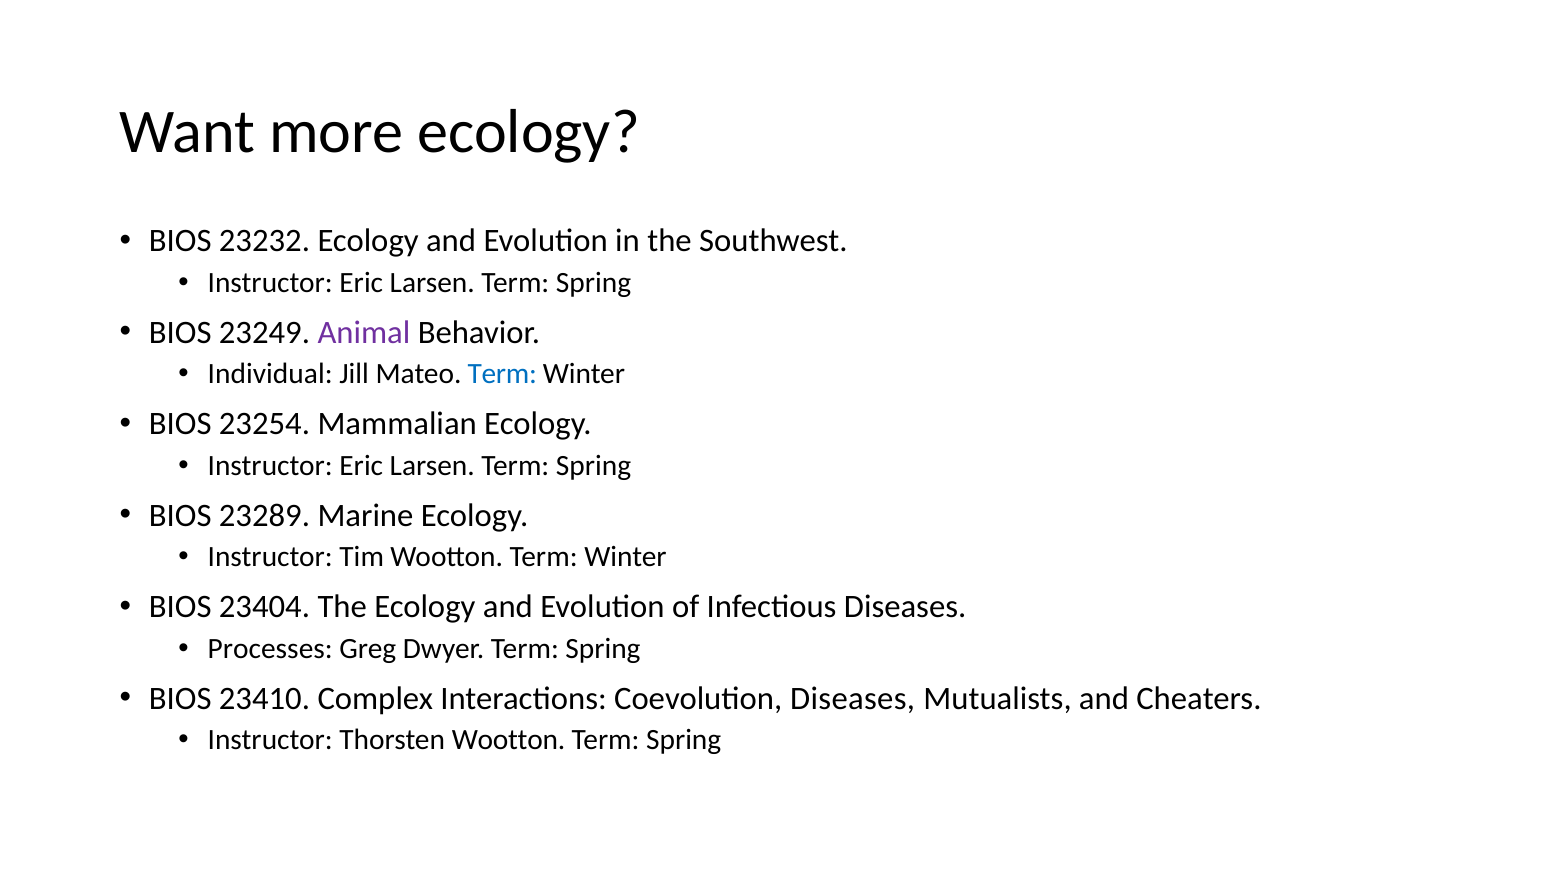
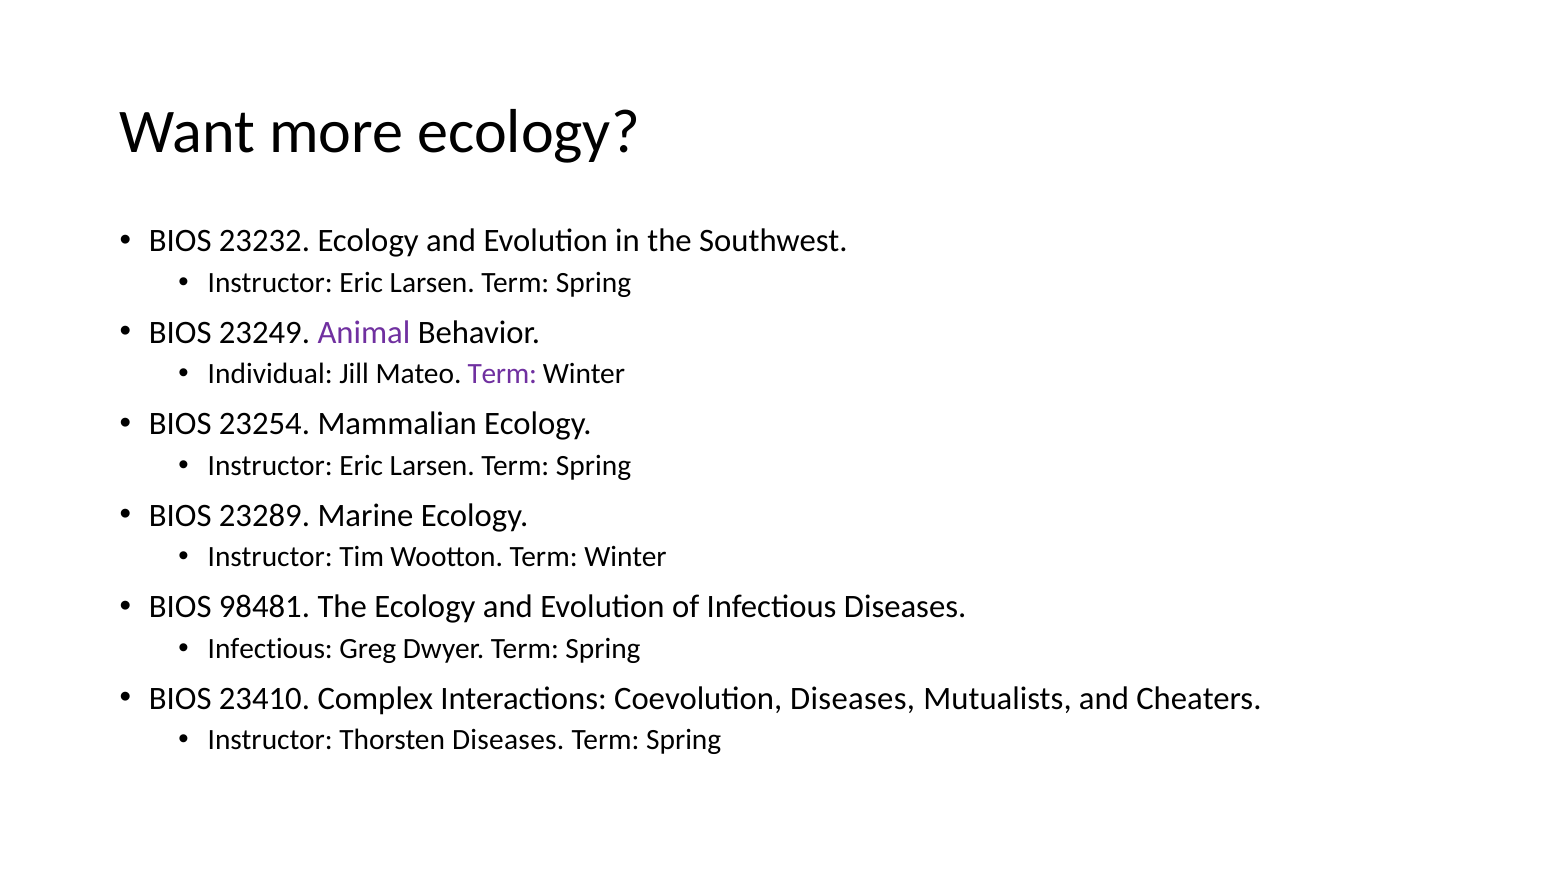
Term colour: blue -> purple (502, 374)
23404: 23404 -> 98481 (264, 607)
Processes: Processes -> Infectious (270, 649)
Thorsten Wootton: Wootton -> Diseases (508, 740)
